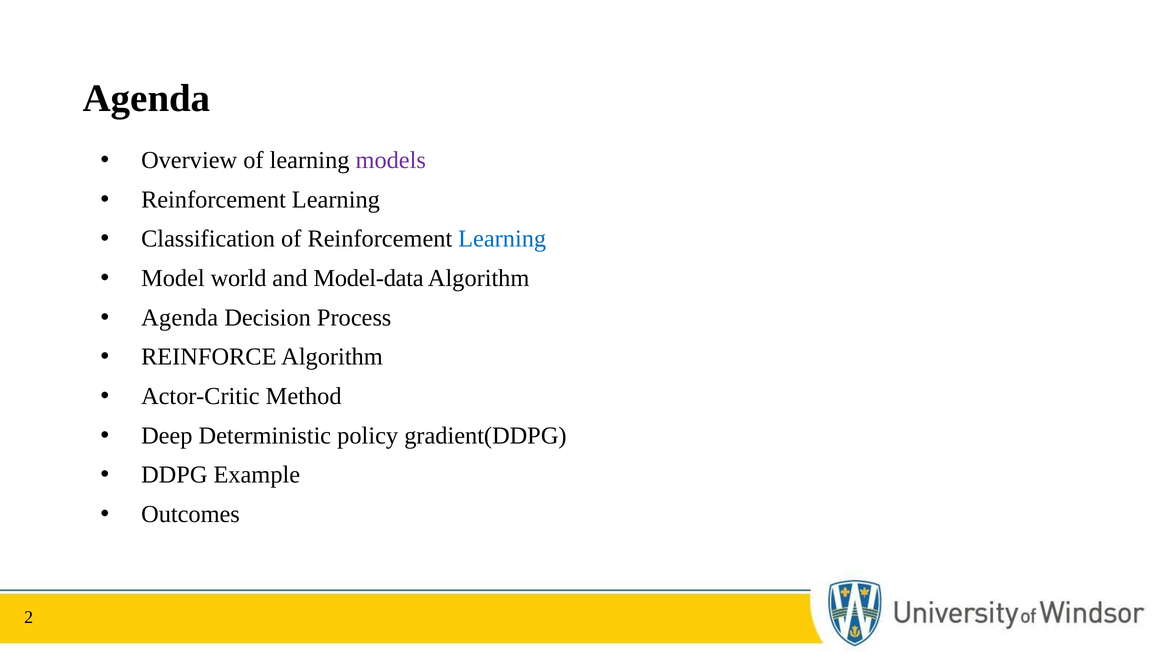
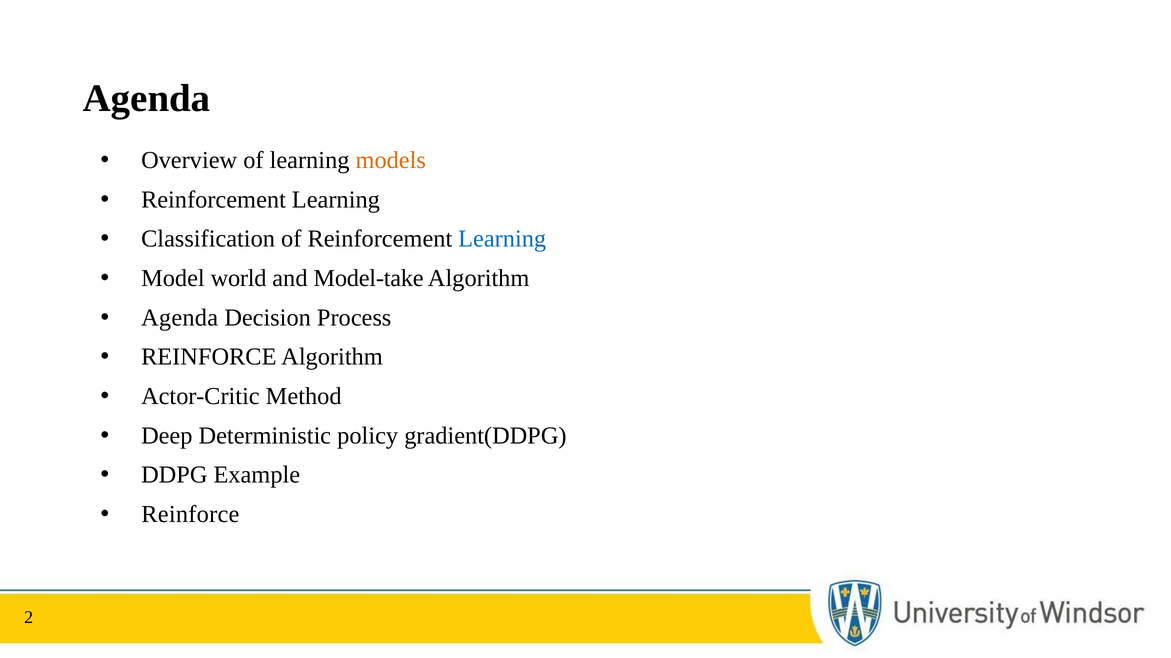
models colour: purple -> orange (391, 160)
Model-data: Model-data -> Model-take (369, 279)
Outcomes: Outcomes -> Reinforce (190, 515)
